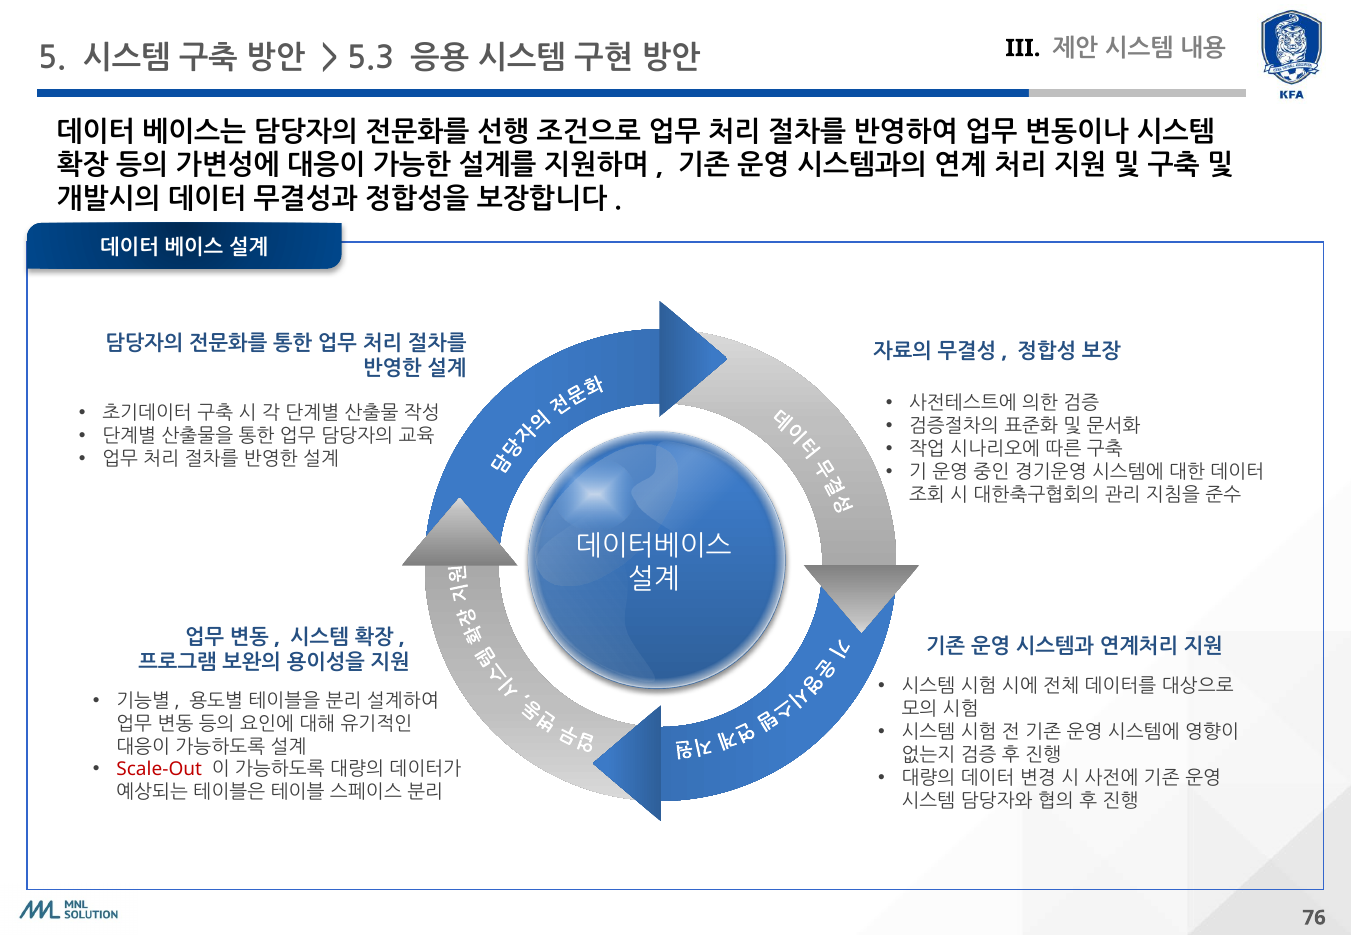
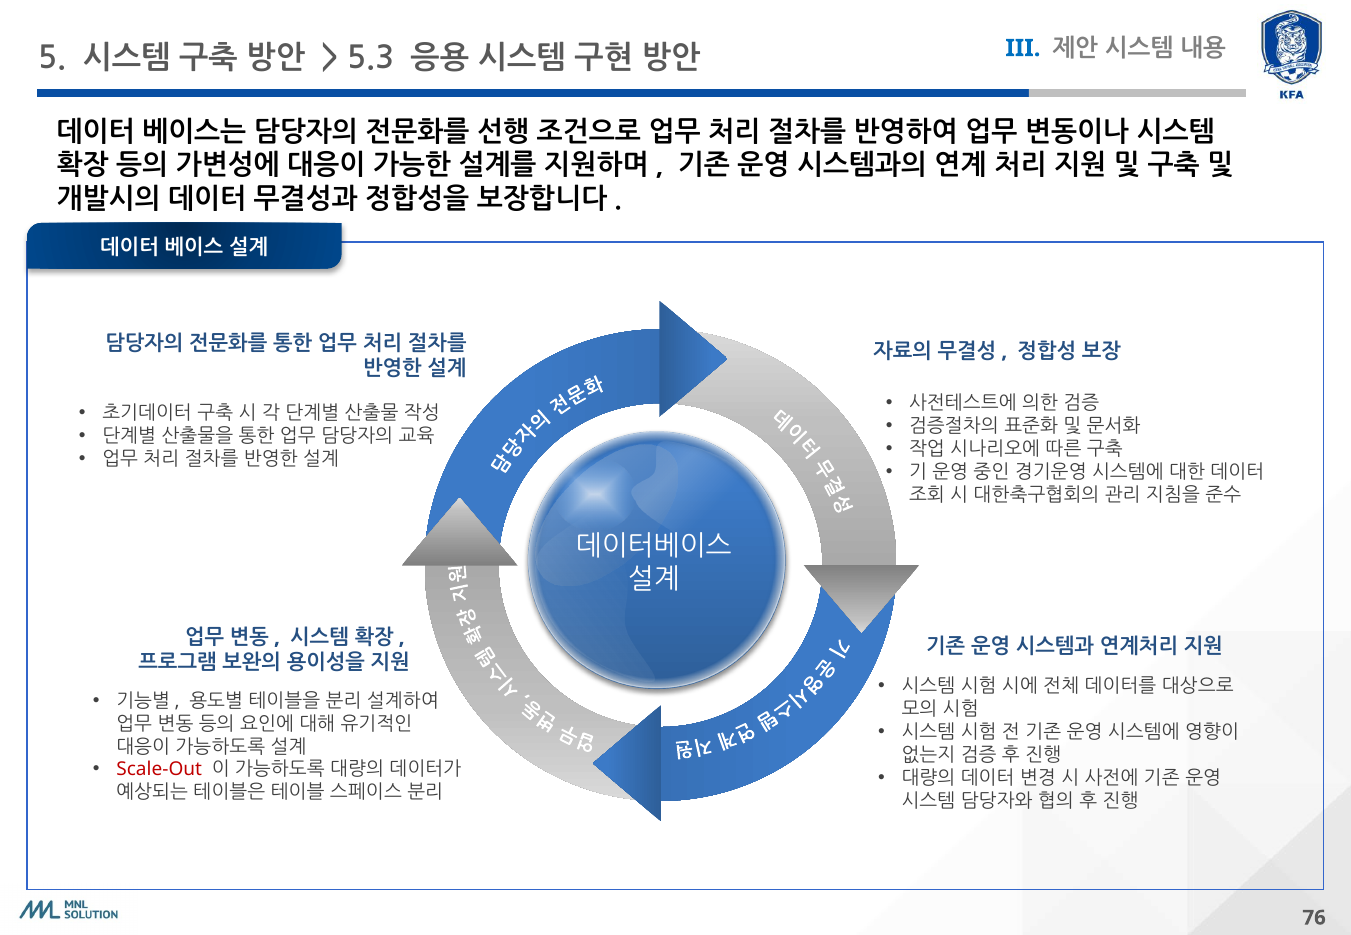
III colour: black -> blue (1023, 48)
